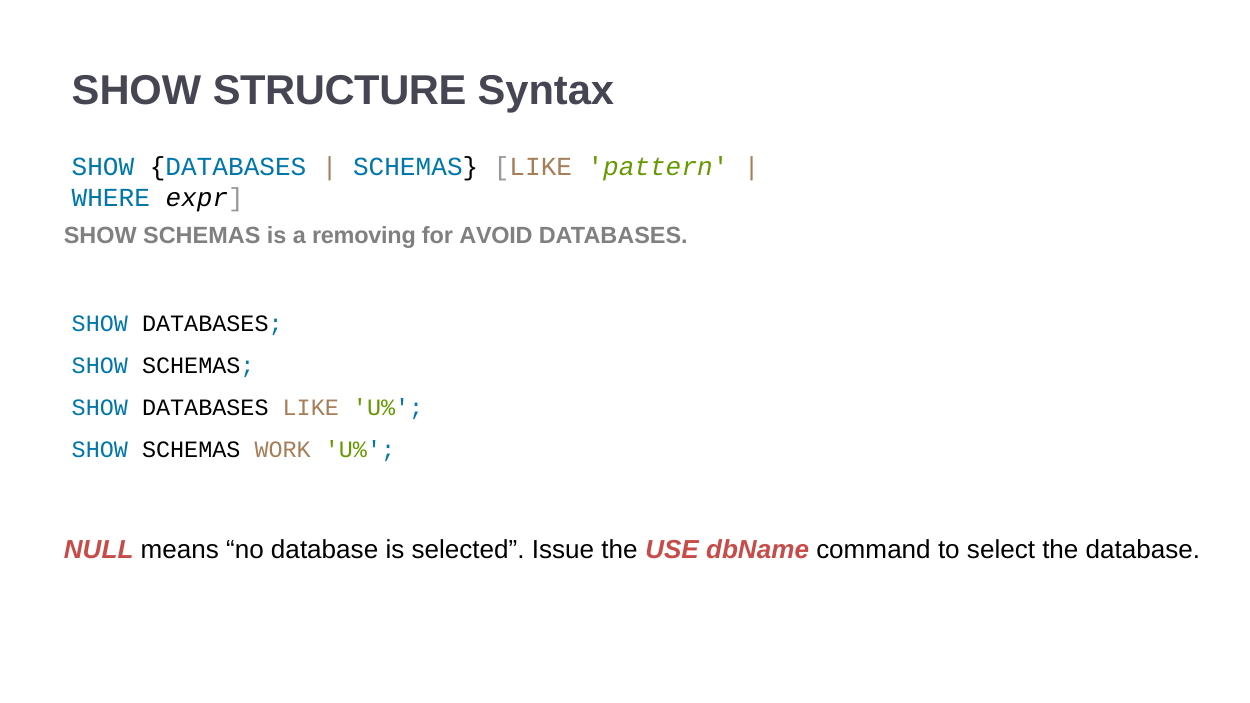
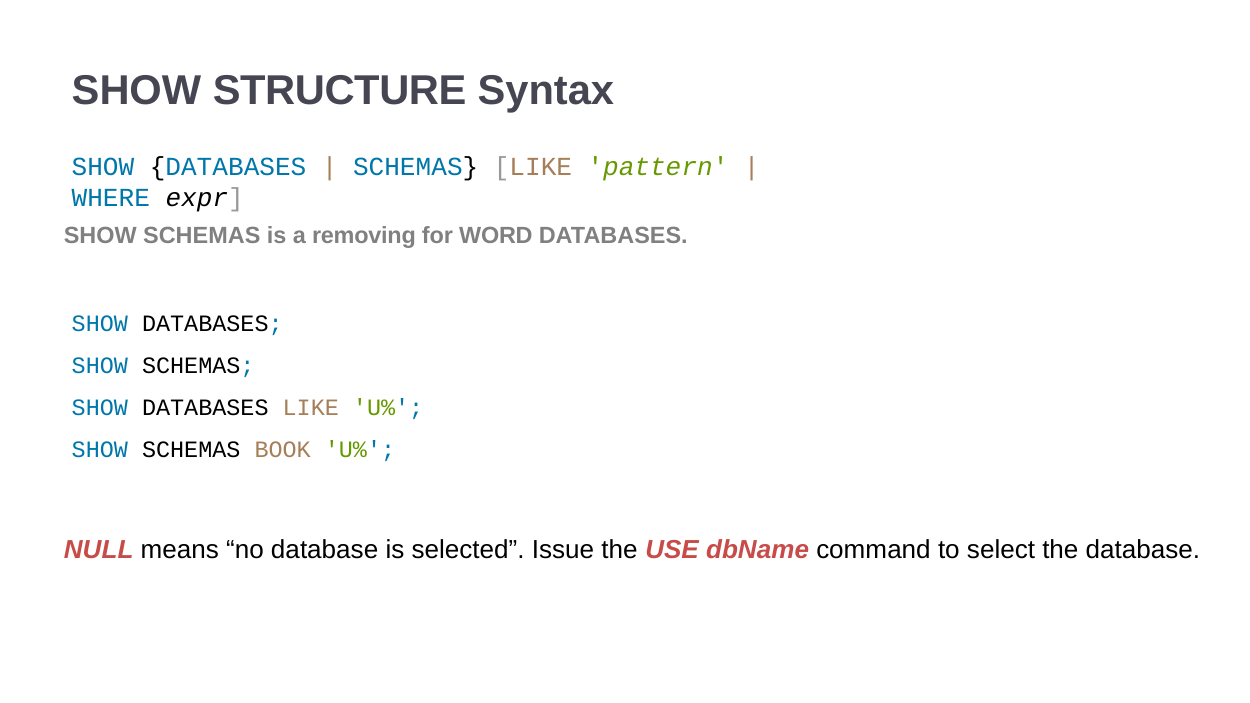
AVOID: AVOID -> WORD (496, 236)
WORK: WORK -> BOOK (283, 450)
